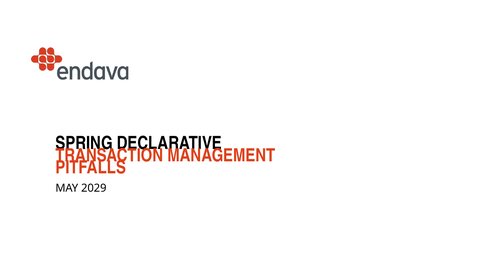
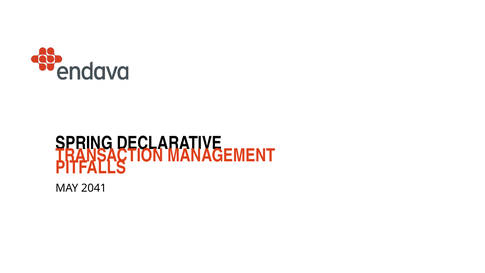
2029: 2029 -> 2041 (94, 188)
